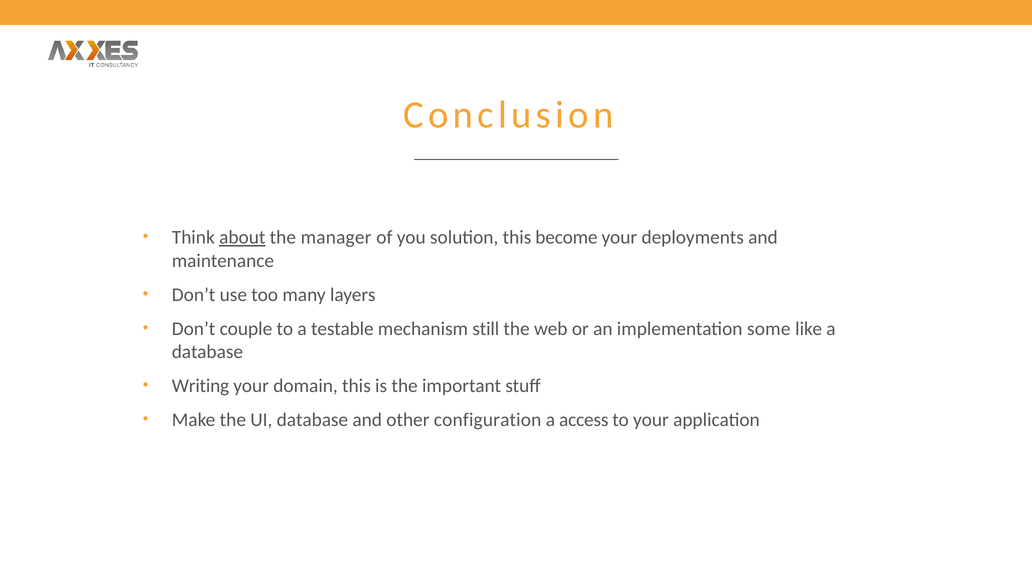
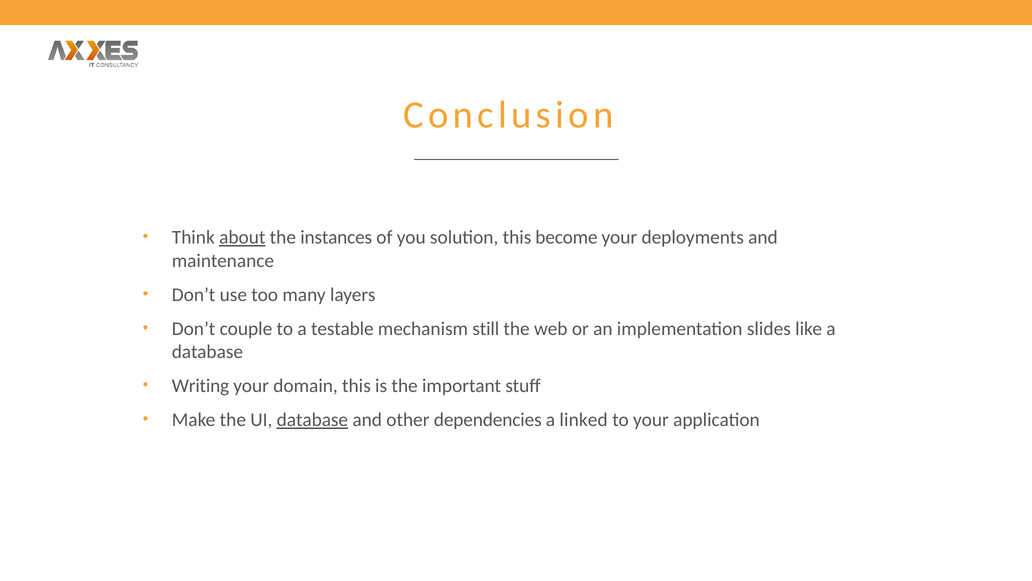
manager: manager -> instances (336, 237)
some: some -> slides (769, 328)
database underline: none -> present (312, 420)
configuration: configuration -> dependencies (488, 420)
access: access -> linked (584, 420)
